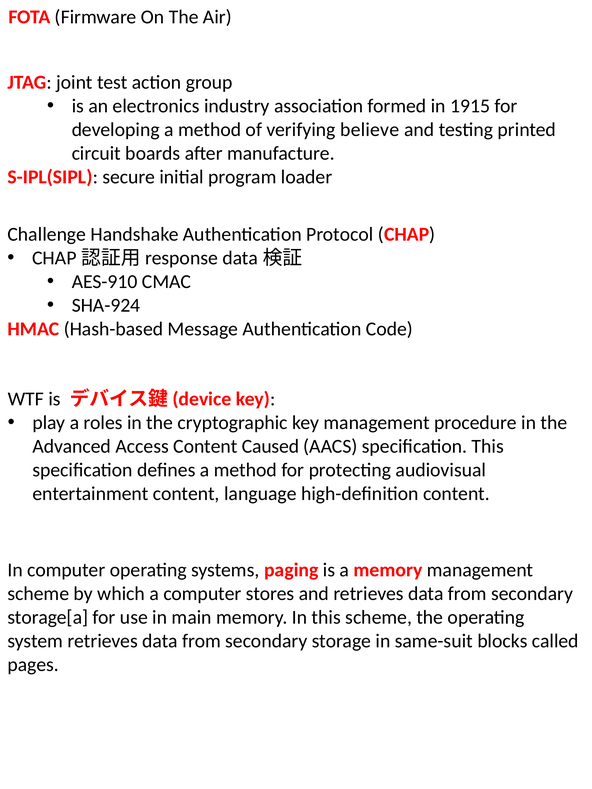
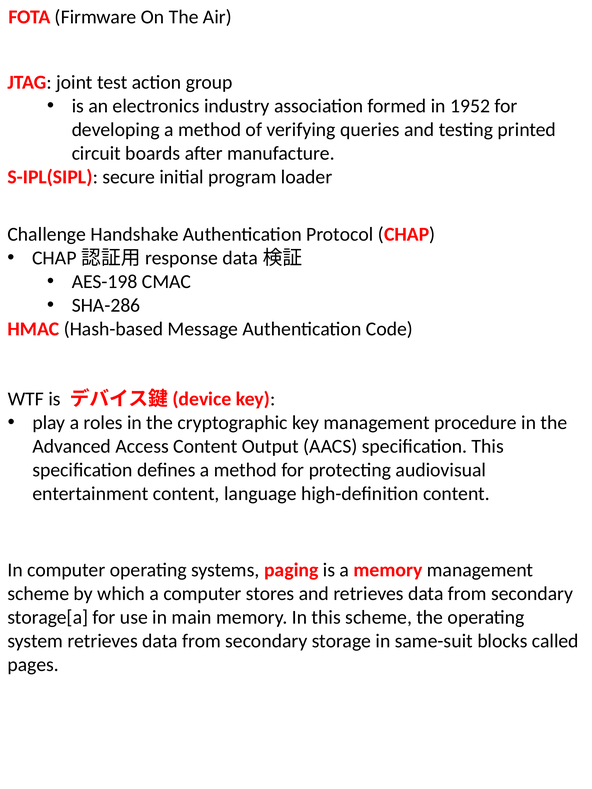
1915: 1915 -> 1952 (470, 106)
believe: believe -> queries (370, 130)
AES-910: AES-910 -> AES-198 (105, 282)
SHA-924: SHA-924 -> SHA-286 (106, 306)
Caused: Caused -> Output (270, 447)
